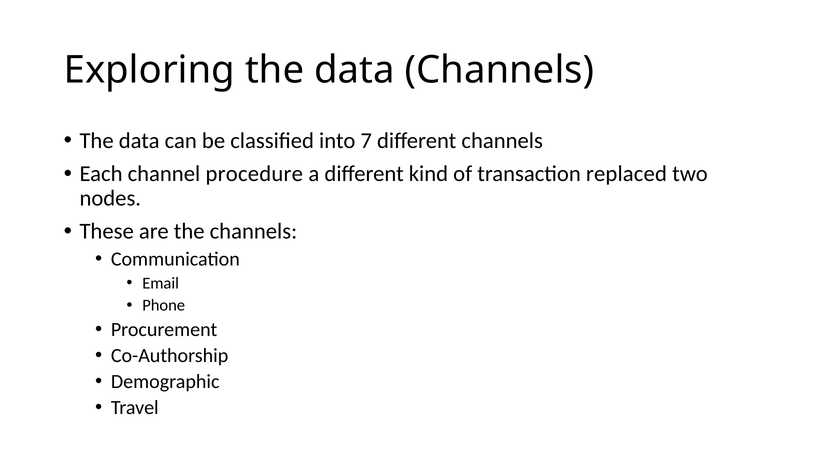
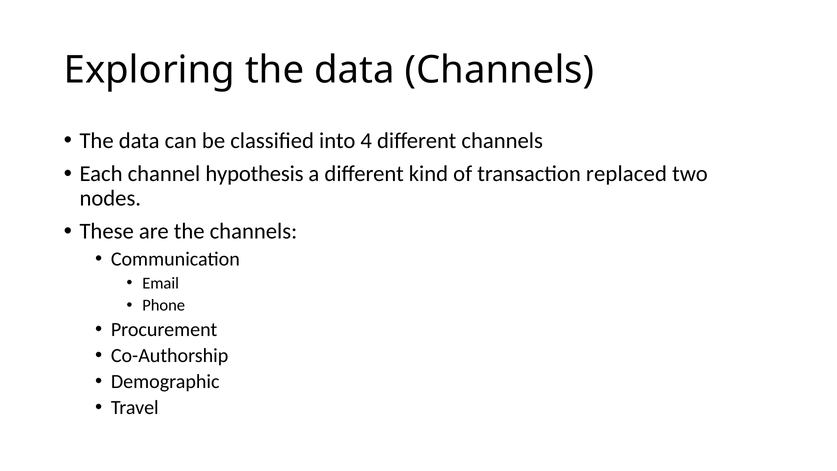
7: 7 -> 4 (366, 141)
procedure: procedure -> hypothesis (254, 174)
